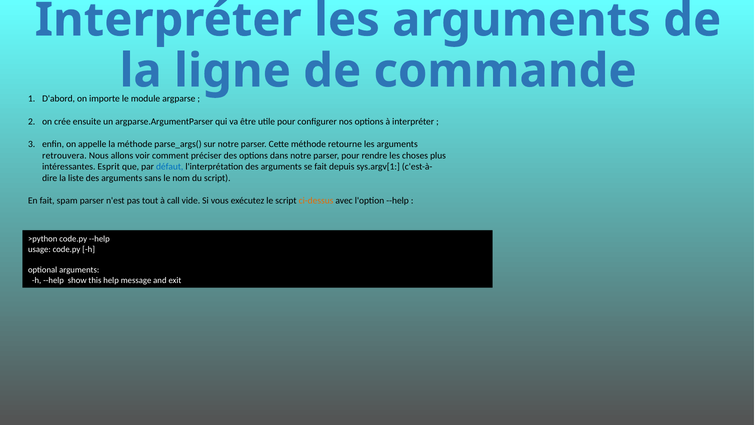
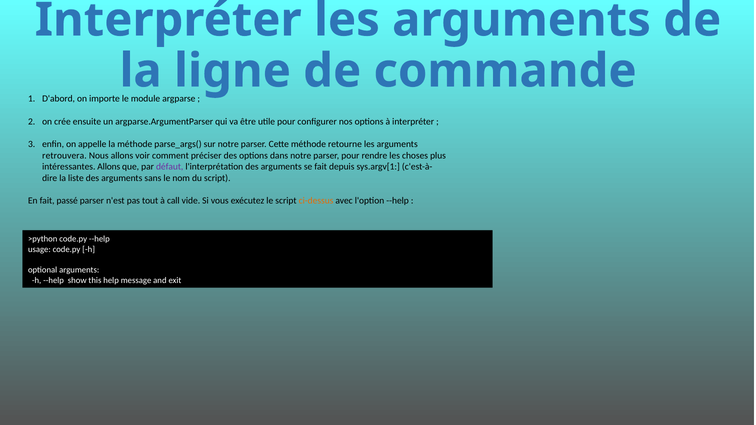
intéressantes Esprit: Esprit -> Allons (109, 167)
défaut colour: blue -> purple (170, 167)
spam: spam -> passé (67, 201)
